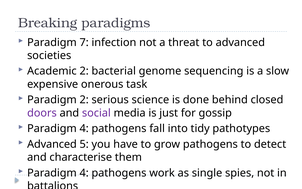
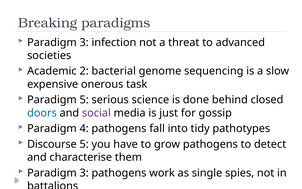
7: 7 -> 3 (84, 42)
Paradigm 2: 2 -> 5 (84, 100)
doors colour: purple -> blue (42, 113)
Advanced: Advanced -> Discourse (52, 144)
4: 4 -> 3 (84, 173)
